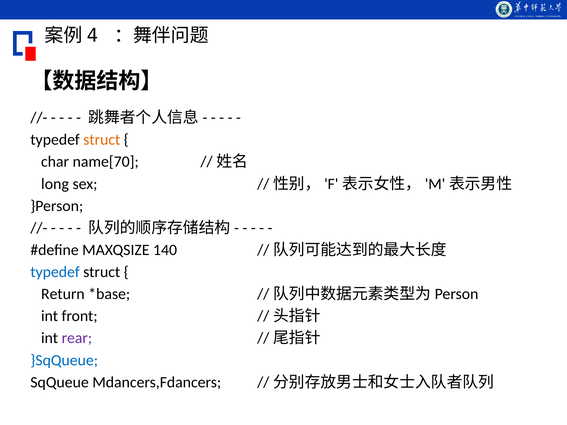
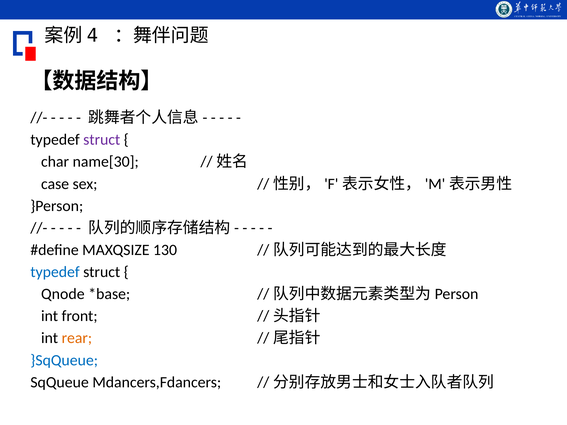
struct colour: orange -> purple (102, 140)
name[70: name[70 -> name[30 (106, 162)
long: long -> case (55, 184)
140: 140 -> 130 (165, 250)
Return: Return -> Qnode (63, 294)
rear colour: purple -> orange (77, 338)
